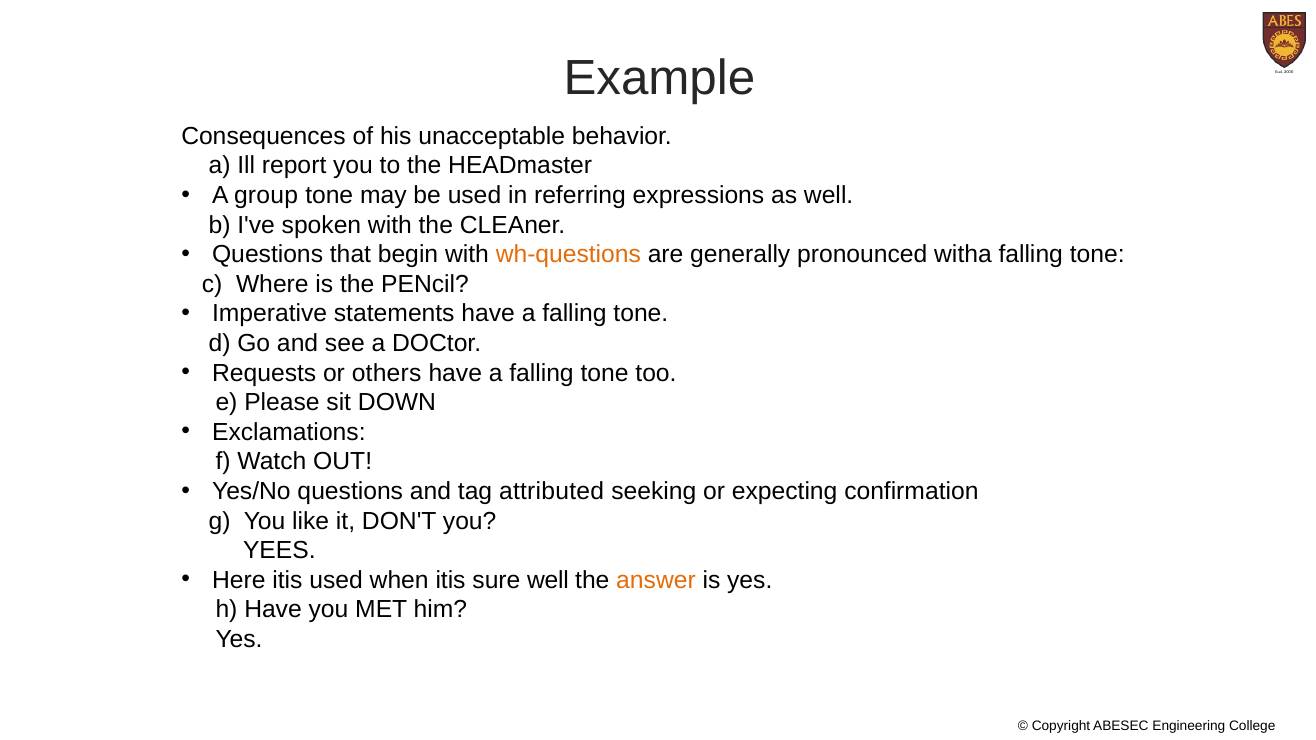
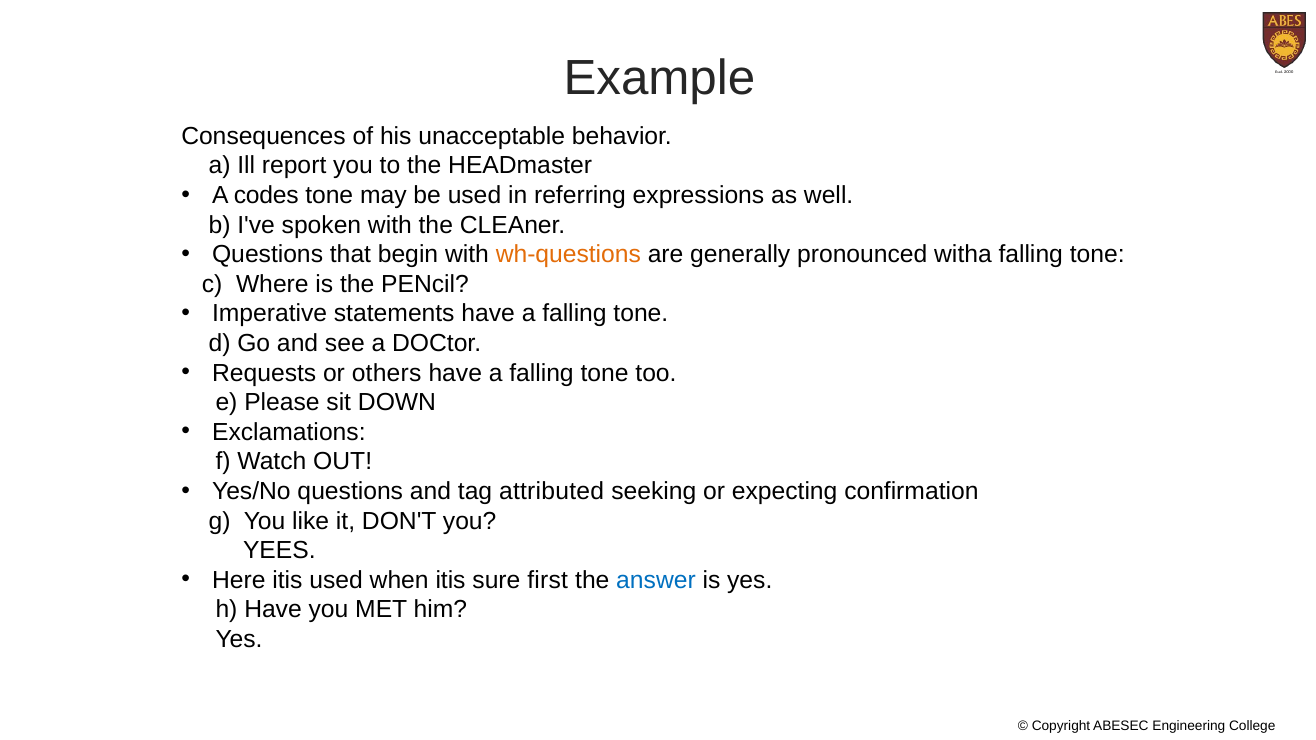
group: group -> codes (266, 195)
sure well: well -> first (548, 580)
answer colour: orange -> blue (656, 580)
